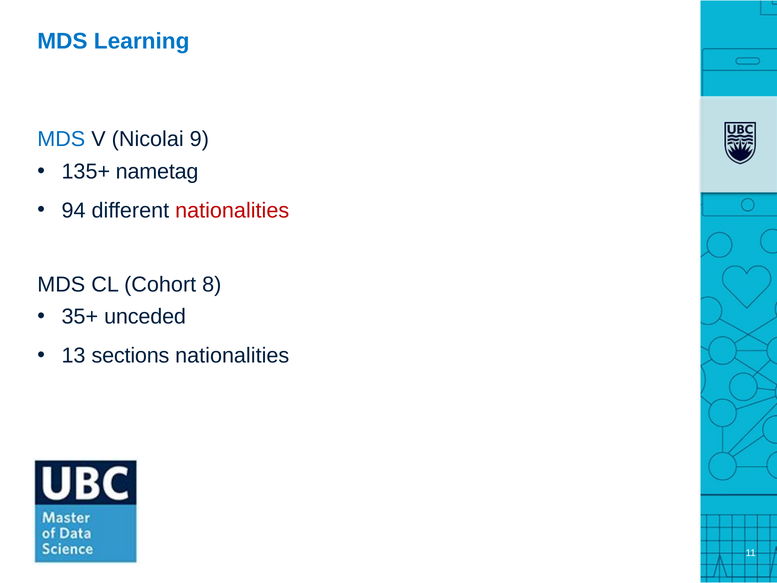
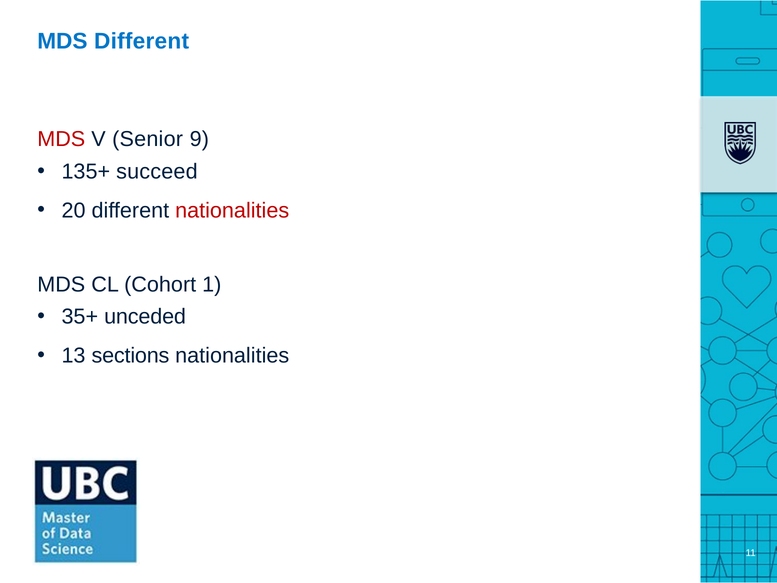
MDS Learning: Learning -> Different (142, 41)
MDS colour: blue -> red (61, 139)
Nicolai: Nicolai -> Senior (148, 139)
nametag: nametag -> succeed (157, 172)
94: 94 -> 20 (74, 210)
8: 8 -> 1 (212, 284)
